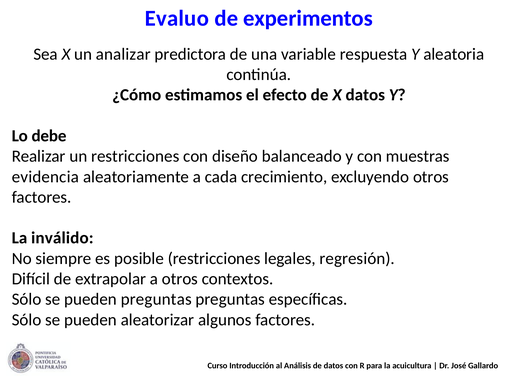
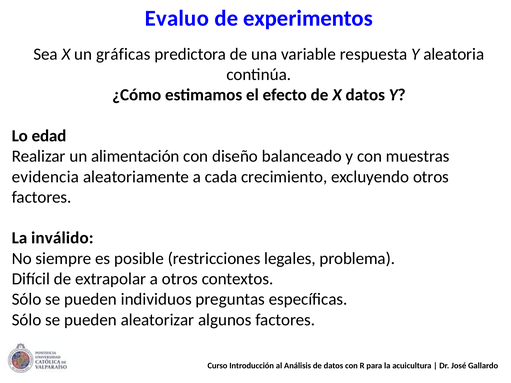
analizar: analizar -> gráficas (123, 54)
debe: debe -> edad (49, 136)
un restricciones: restricciones -> alimentación (135, 156)
regresión: regresión -> problema (357, 259)
pueden preguntas: preguntas -> individuos (156, 300)
